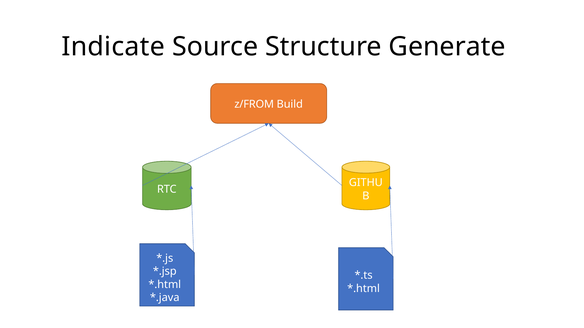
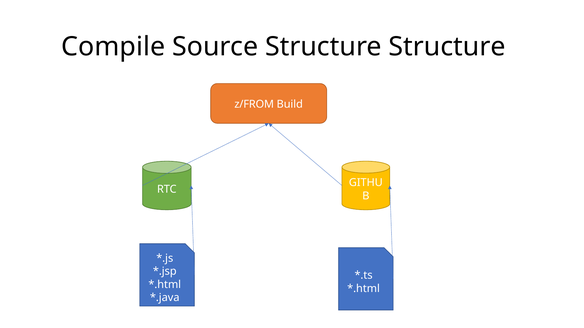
Indicate: Indicate -> Compile (113, 47)
Structure Generate: Generate -> Structure (447, 47)
